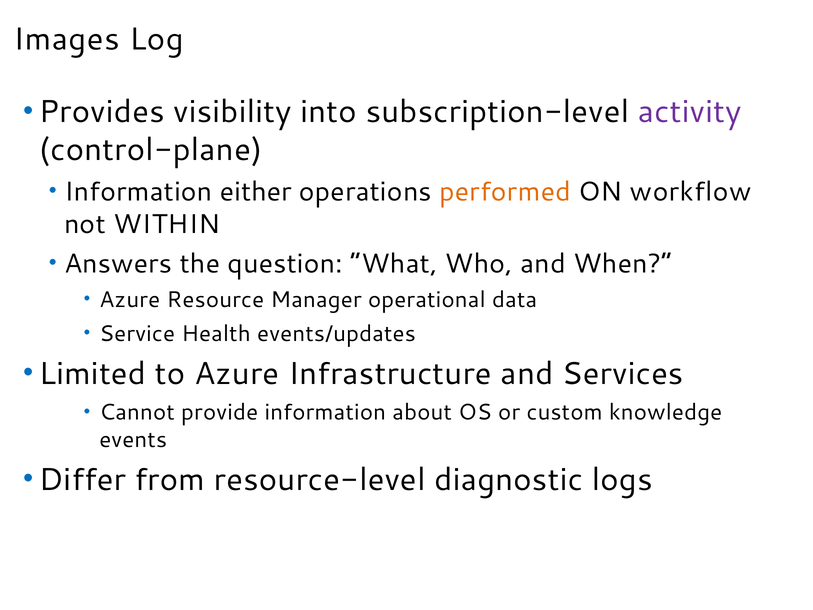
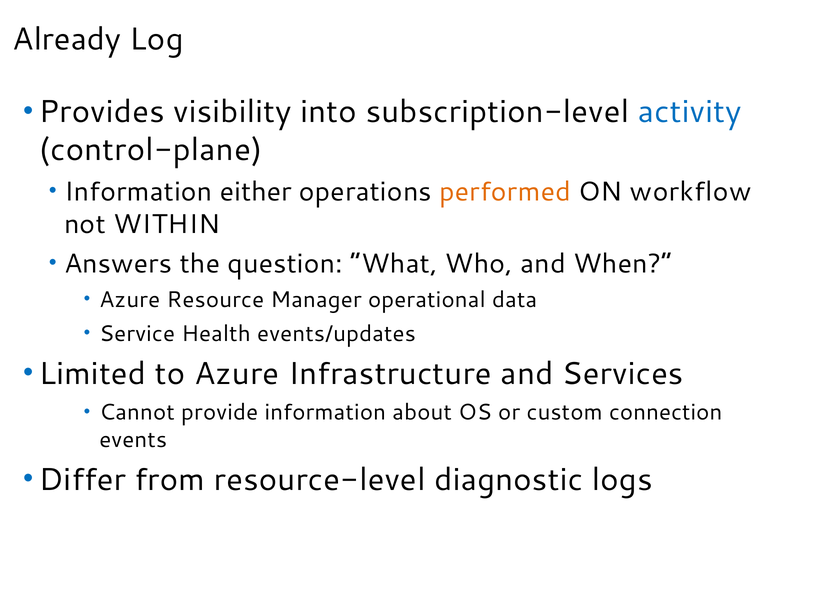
Images: Images -> Already (67, 39)
activity colour: purple -> blue (690, 112)
knowledge: knowledge -> connection (666, 412)
